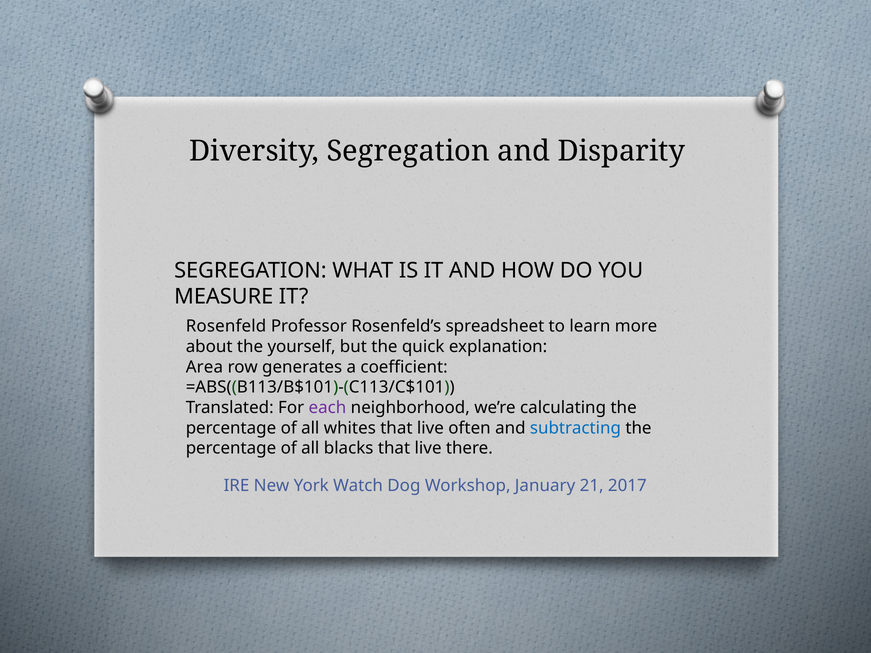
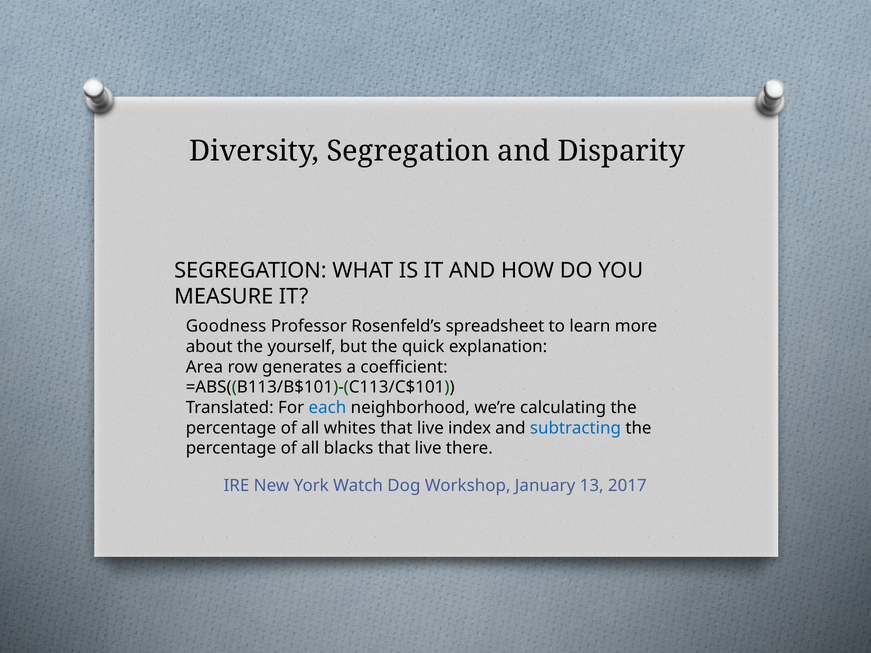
Rosenfeld: Rosenfeld -> Goodness (226, 326)
each colour: purple -> blue (327, 408)
often: often -> index (470, 428)
21: 21 -> 13 (592, 486)
